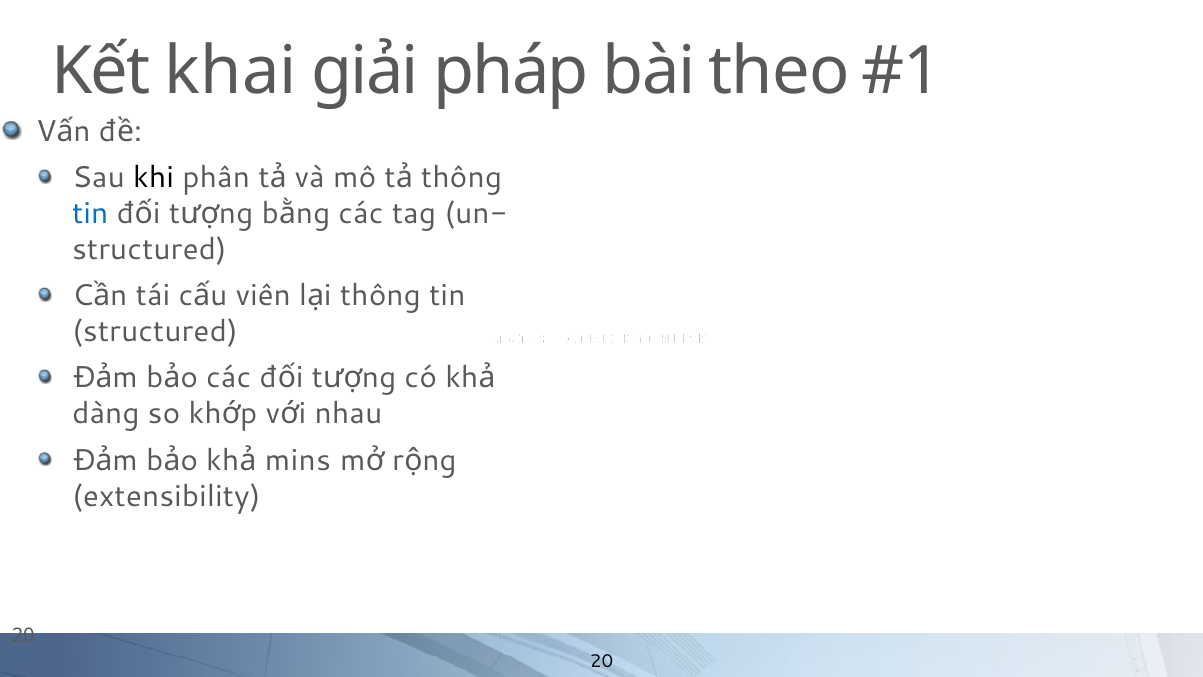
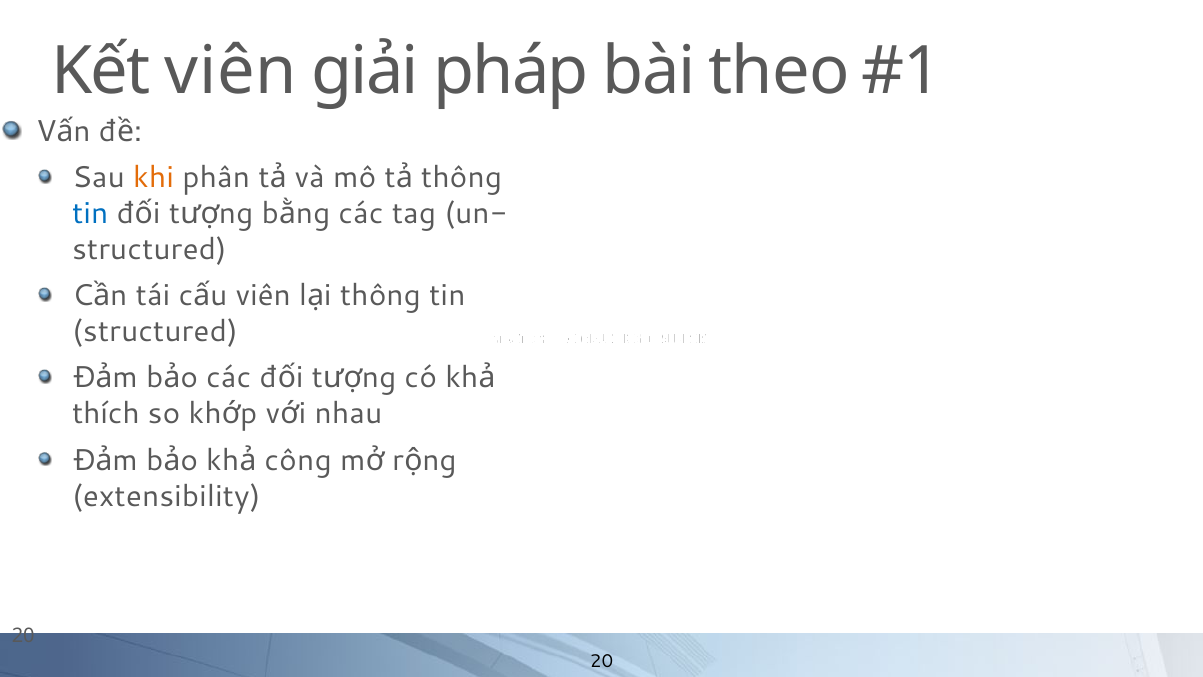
Kết khai: khai -> viên (231, 71)
khi colour: black -> orange (154, 177)
dàng: dàng -> thích (106, 414)
mins: mins -> công (298, 460)
